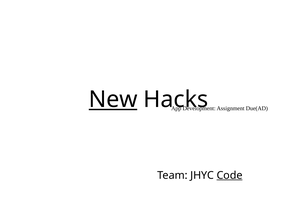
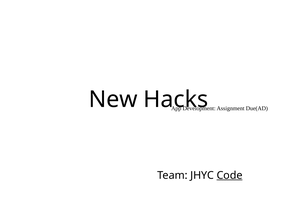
New underline: present -> none (113, 99)
